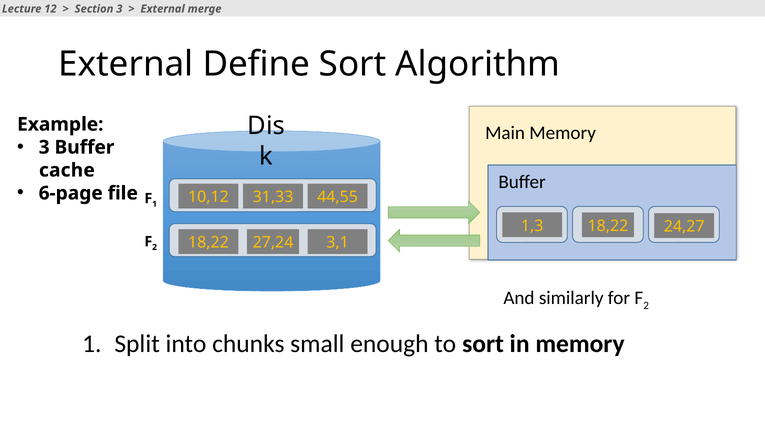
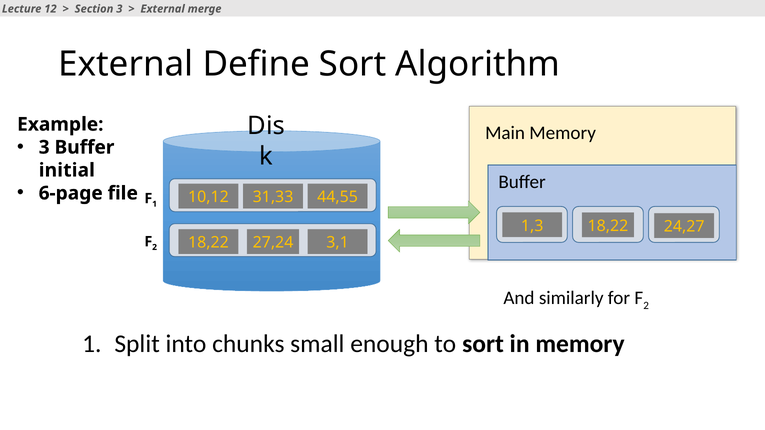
cache: cache -> initial (67, 170)
